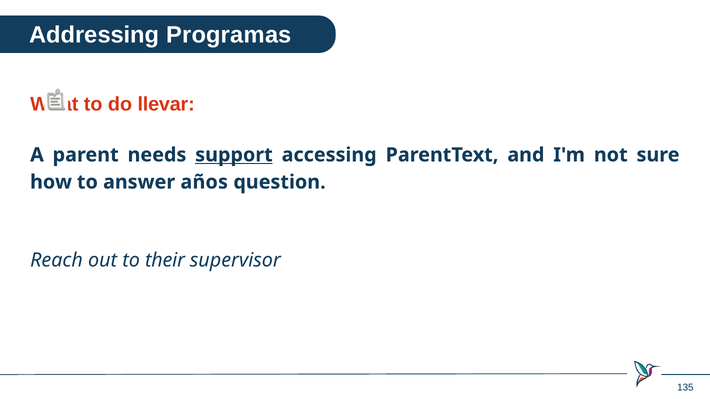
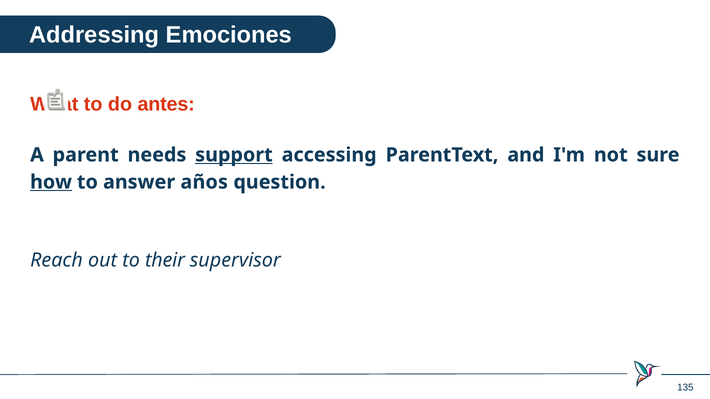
Programas: Programas -> Emociones (229, 35)
llevar: llevar -> antes (166, 104)
how underline: none -> present (51, 182)
